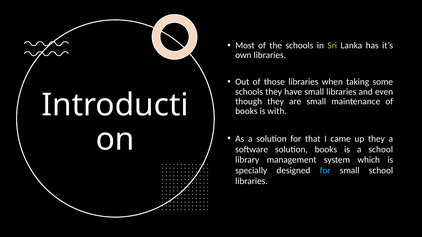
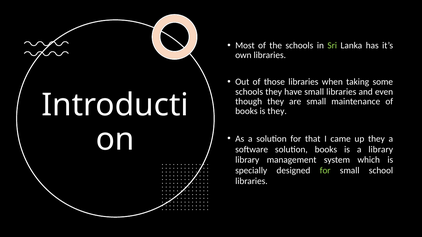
is with: with -> they (277, 111)
a school: school -> library (381, 150)
for colour: light blue -> light green (325, 171)
